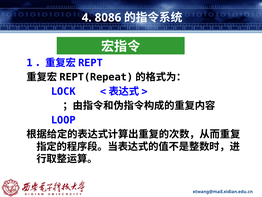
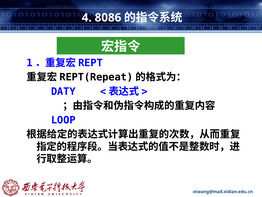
LOCK: LOCK -> DATY (63, 91)
